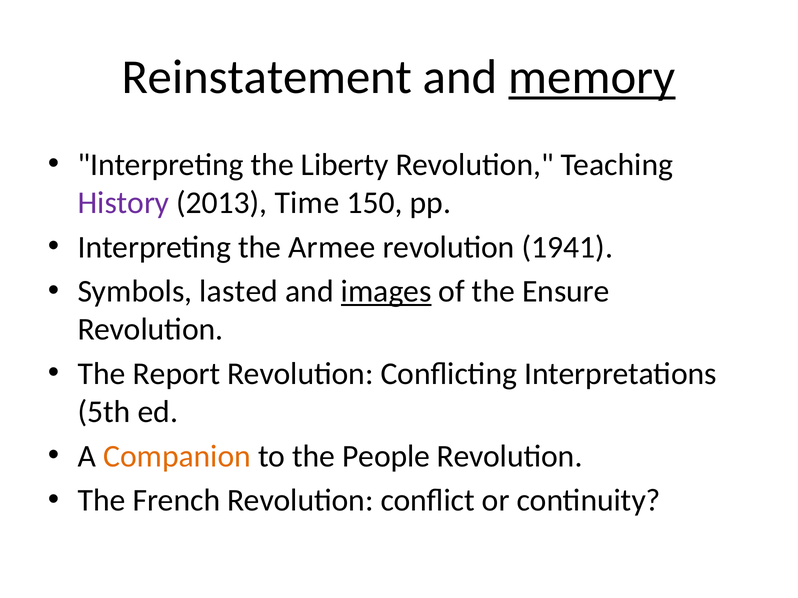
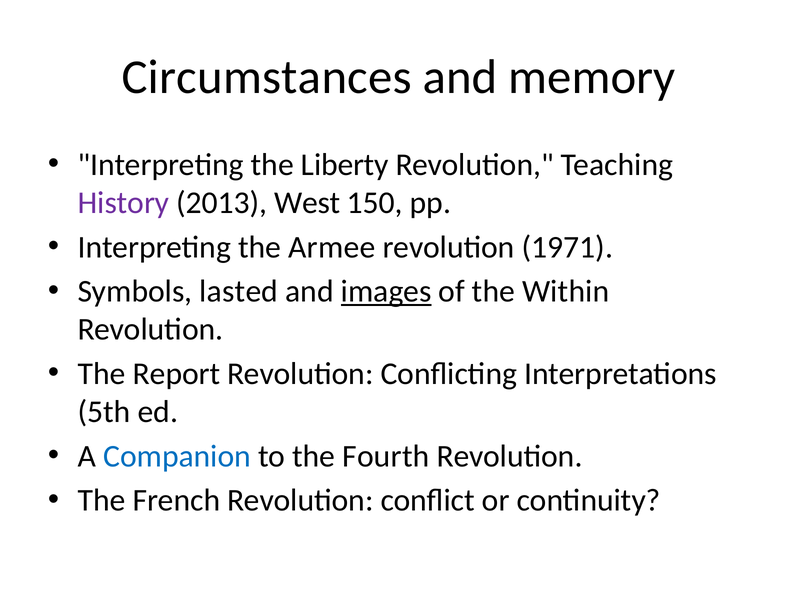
Reinstatement: Reinstatement -> Circumstances (267, 77)
memory underline: present -> none (592, 77)
Time: Time -> West (307, 203)
1941: 1941 -> 1971 (567, 247)
Ensure: Ensure -> Within (566, 292)
Companion colour: orange -> blue (177, 456)
People: People -> Fourth (386, 456)
